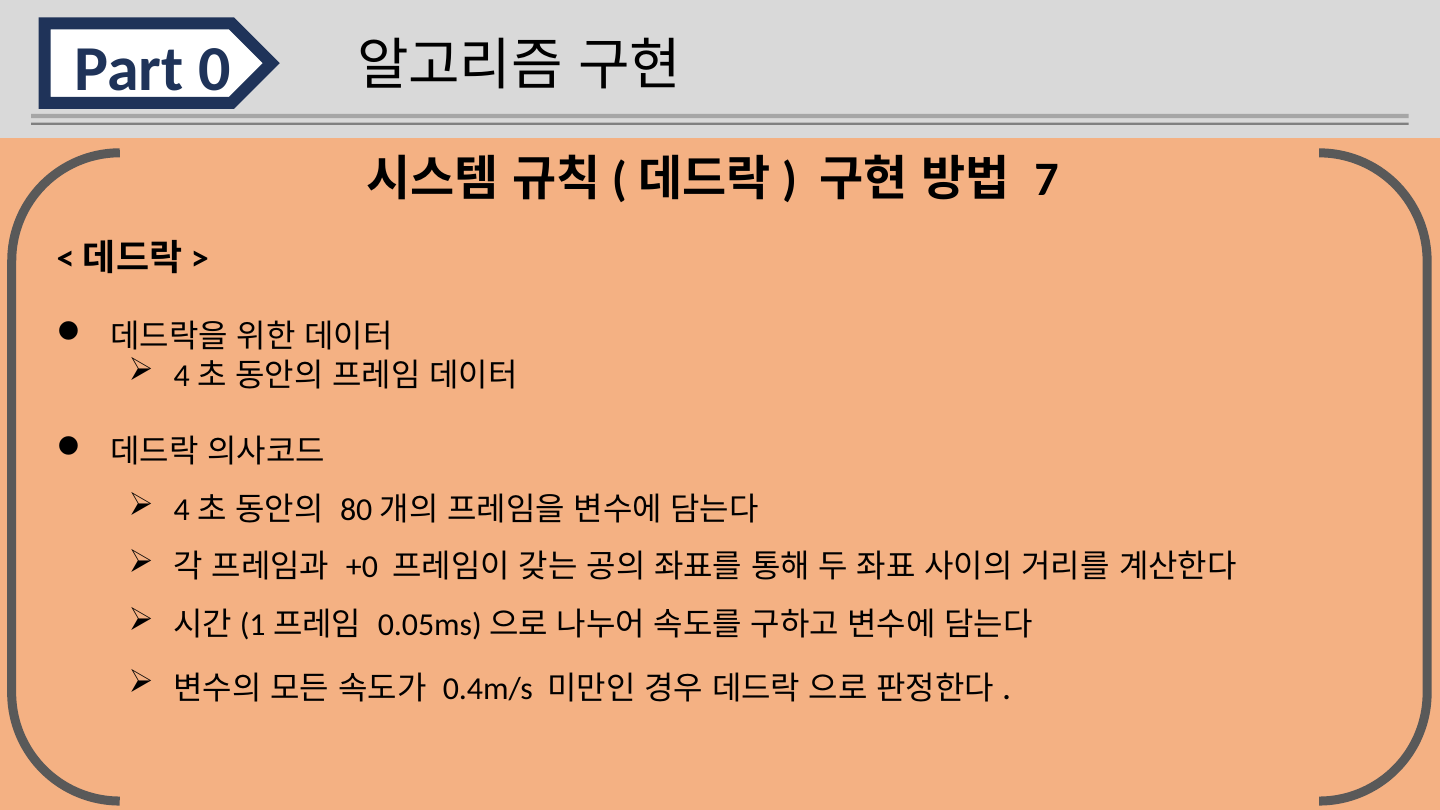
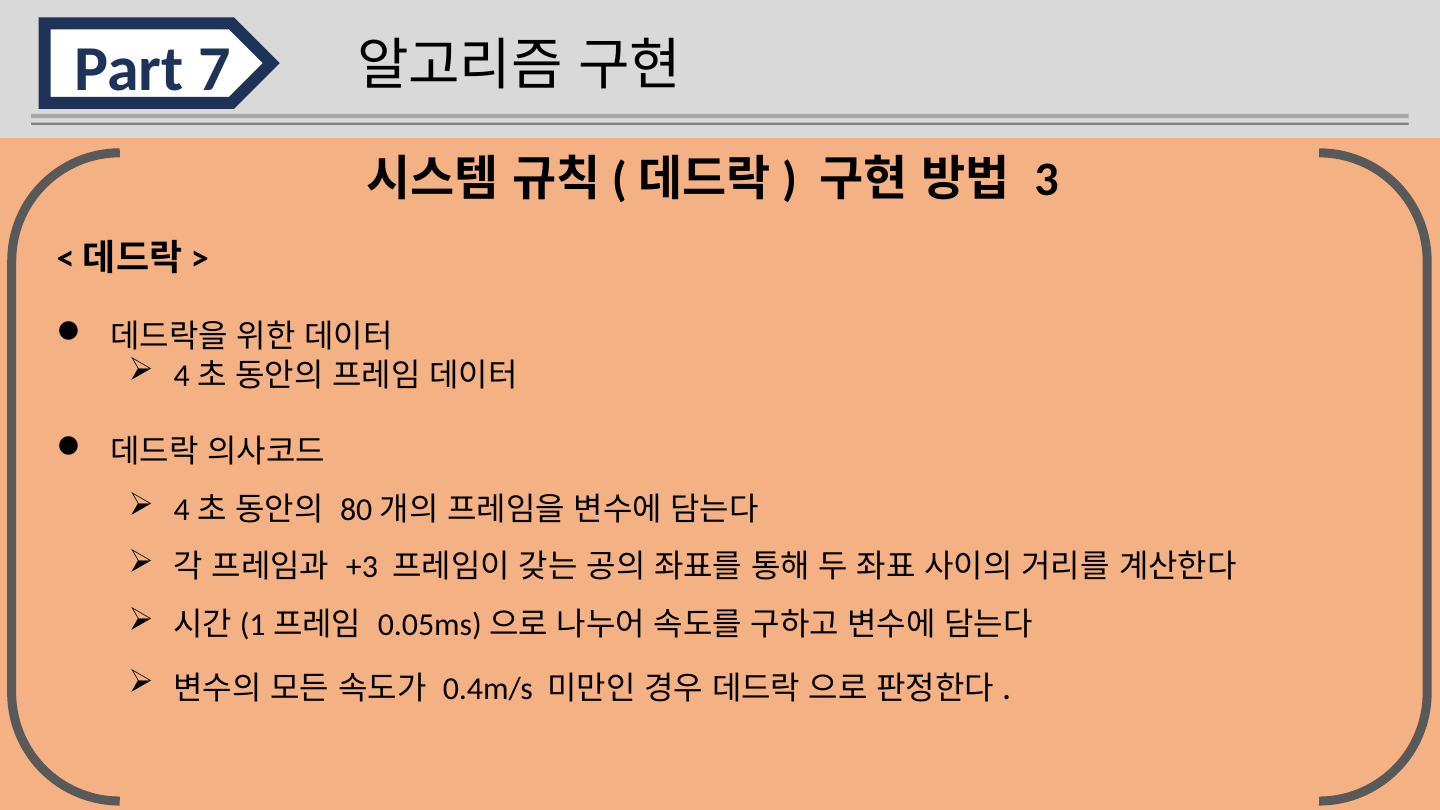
0: 0 -> 7 (214, 69)
7: 7 -> 3 (1047, 180)
+0: +0 -> +3 (362, 567)
